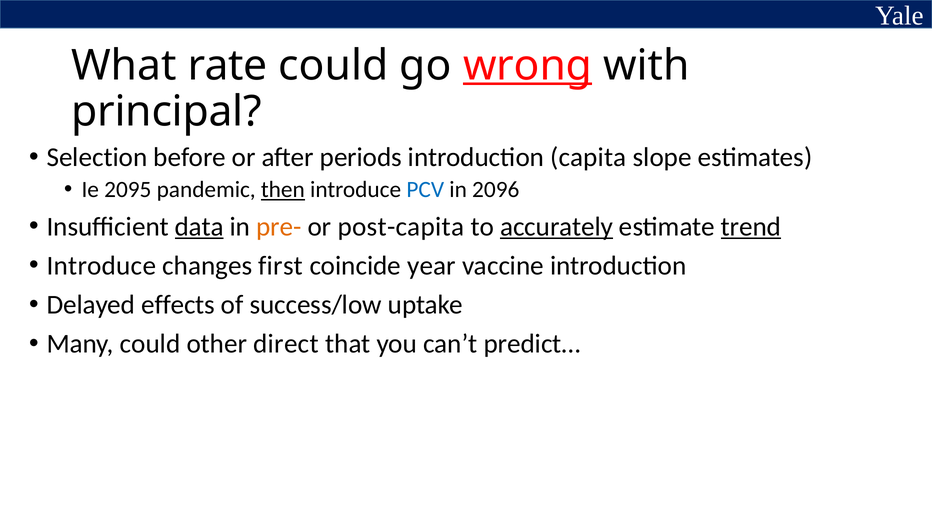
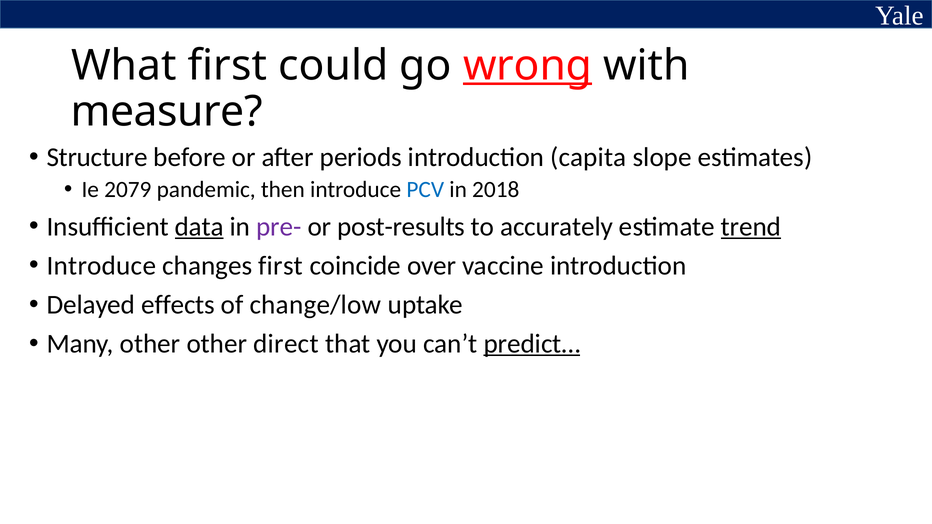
What rate: rate -> first (227, 66)
principal: principal -> measure (167, 112)
Selection: Selection -> Structure (97, 158)
2095: 2095 -> 2079 (128, 190)
then underline: present -> none (283, 190)
2096: 2096 -> 2018 (496, 190)
pre- colour: orange -> purple (279, 227)
post-capita: post-capita -> post-results (401, 227)
accurately underline: present -> none (557, 227)
year: year -> over (432, 266)
success/low: success/low -> change/low (315, 305)
Many could: could -> other (150, 344)
predict… underline: none -> present (532, 344)
